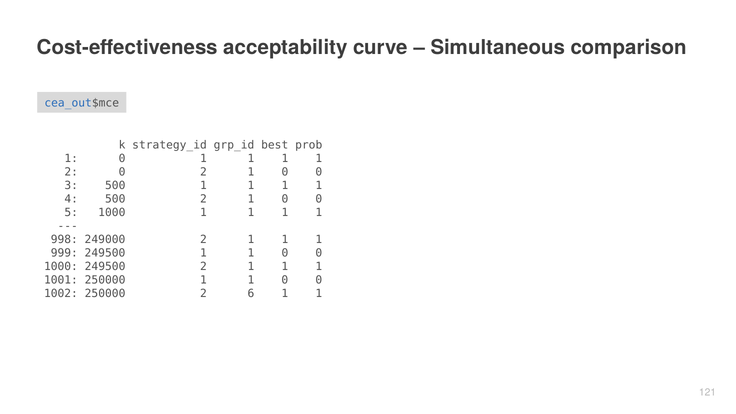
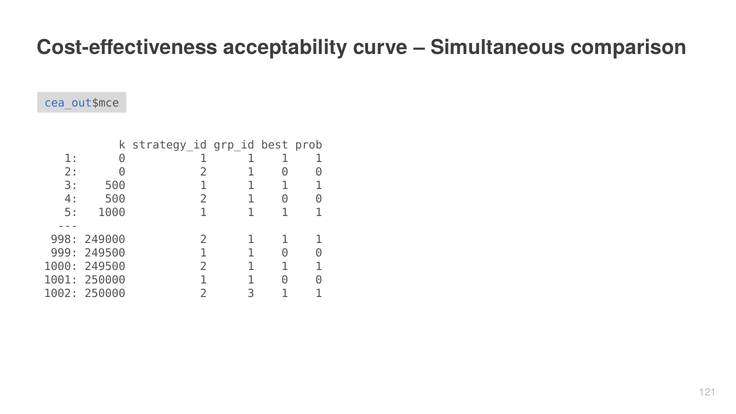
2 6: 6 -> 3 (251, 294)
